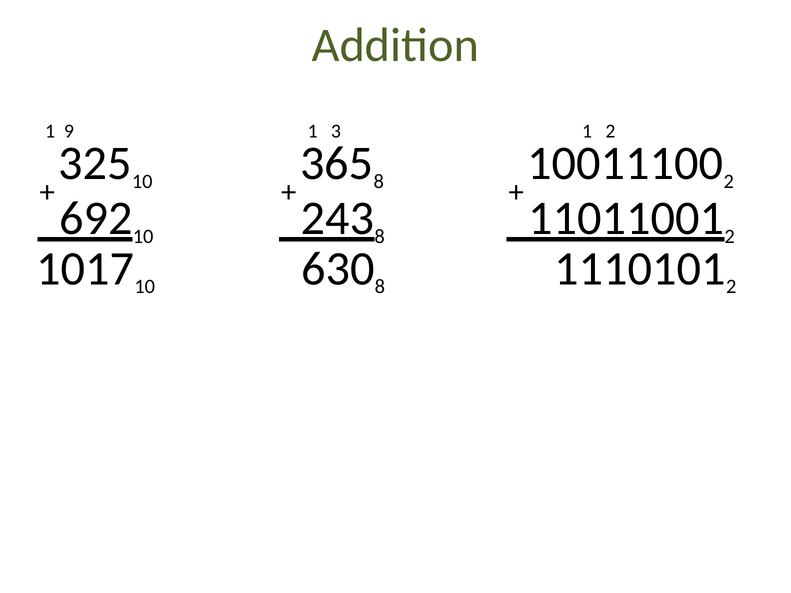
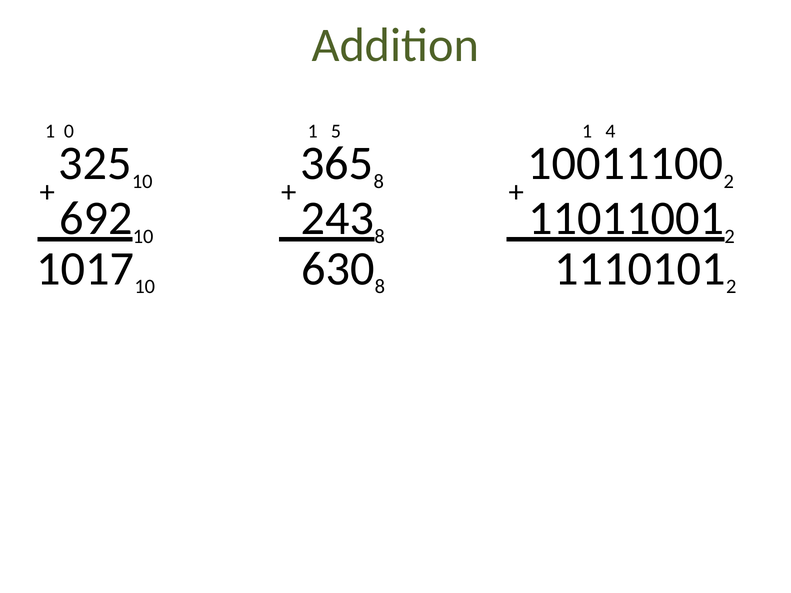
9: 9 -> 0 (69, 131)
3: 3 -> 5 (336, 131)
1 2: 2 -> 4 (610, 131)
